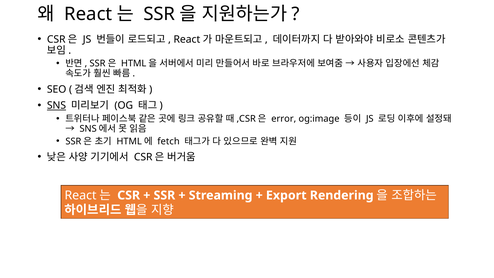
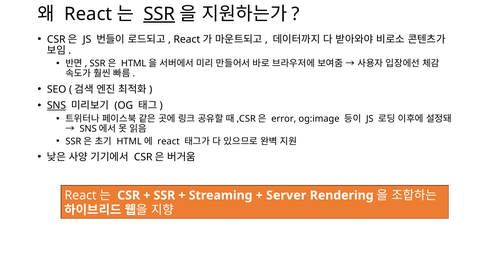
SSR underline: none -> present (159, 14)
fetch: fetch -> react (169, 141)
Export: Export -> Server (286, 195)
